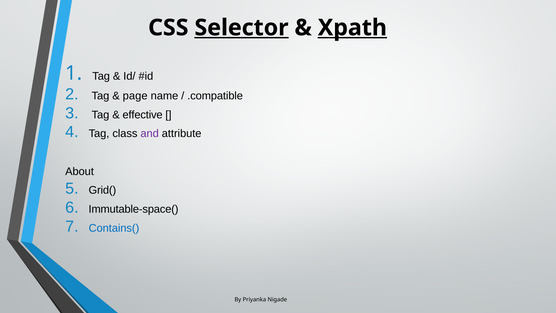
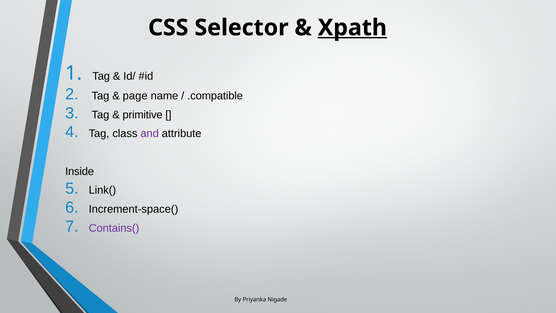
Selector underline: present -> none (241, 28)
effective: effective -> primitive (143, 115)
About: About -> Inside (80, 171)
Grid(: Grid( -> Link( (102, 190)
Immutable-space(: Immutable-space( -> Increment-space( (133, 209)
Contains( colour: blue -> purple (114, 228)
